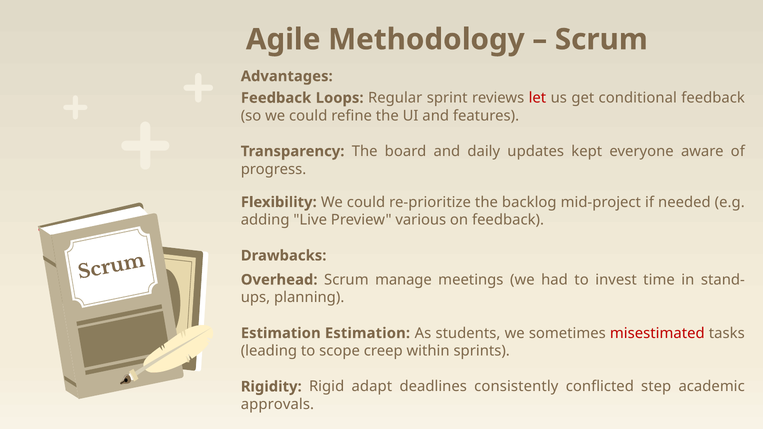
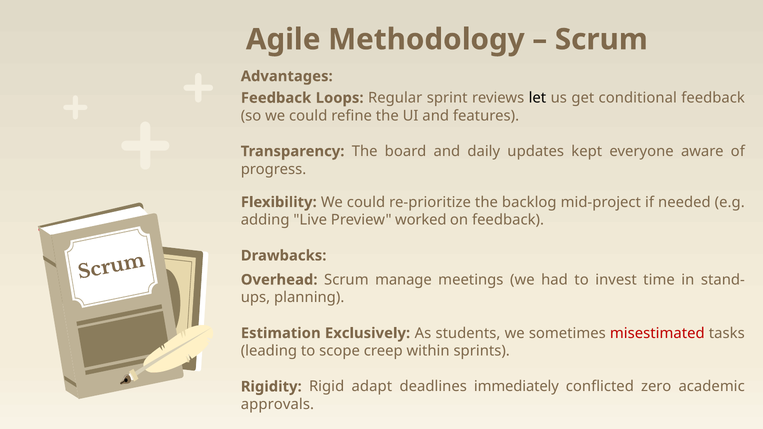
let colour: red -> black (537, 98)
various: various -> worked (421, 220)
Estimation Estimation: Estimation -> Exclusively (368, 333)
consistently: consistently -> immediately (516, 387)
step: step -> zero (656, 387)
